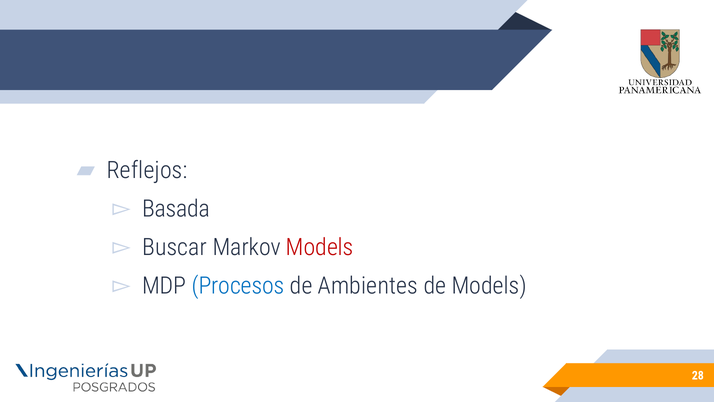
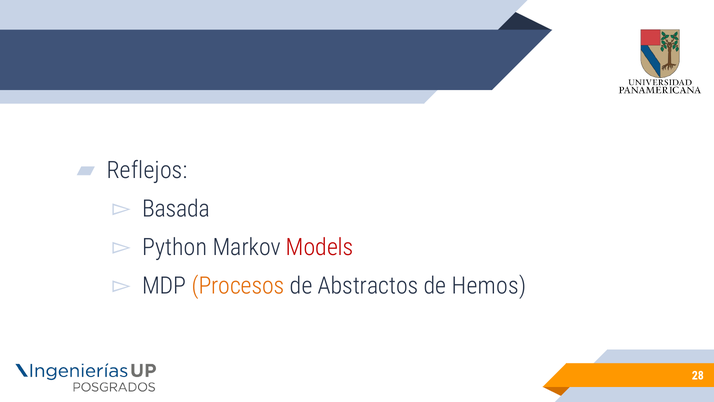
Buscar: Buscar -> Python (175, 247)
Procesos colour: blue -> orange (238, 286)
Ambientes: Ambientes -> Abstractos (368, 286)
de Models: Models -> Hemos (489, 286)
